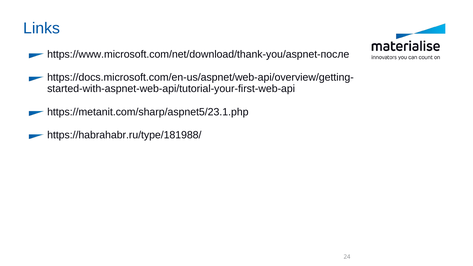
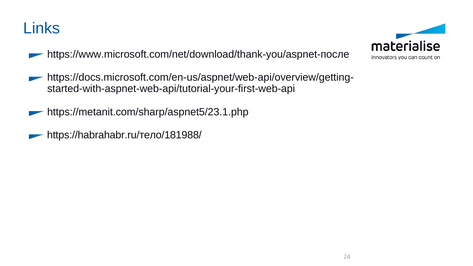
https://habrahabr.ru/type/181988/: https://habrahabr.ru/type/181988/ -> https://habrahabr.ru/тело/181988/ (124, 135)
